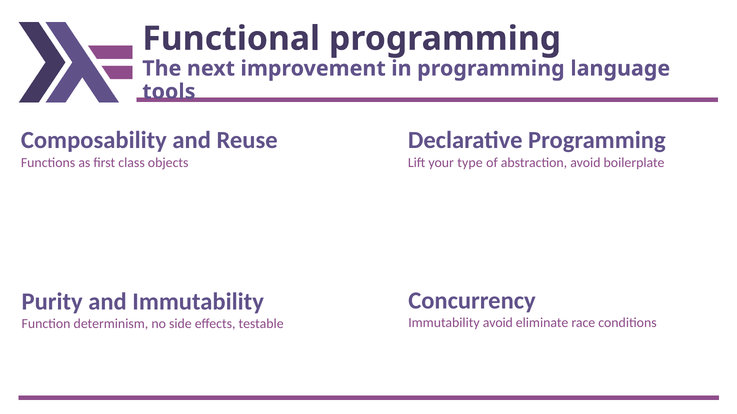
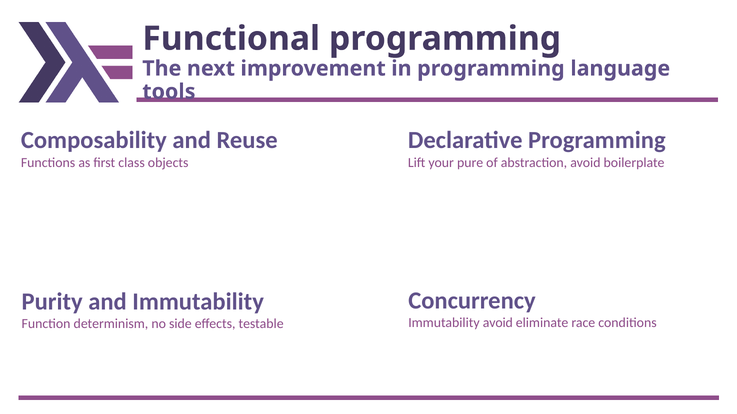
type: type -> pure (470, 163)
